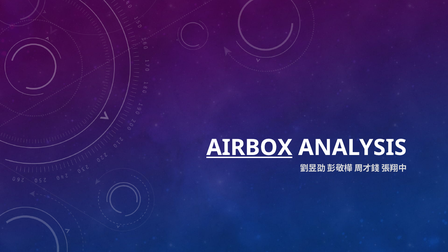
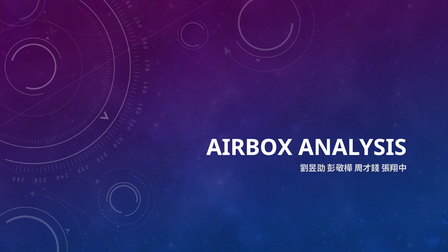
AIRBOX underline: present -> none (249, 148)
